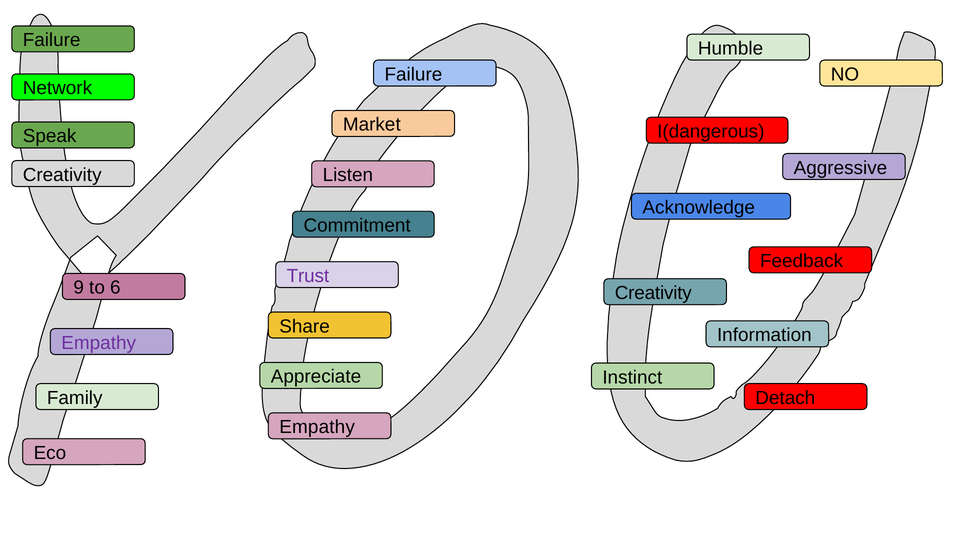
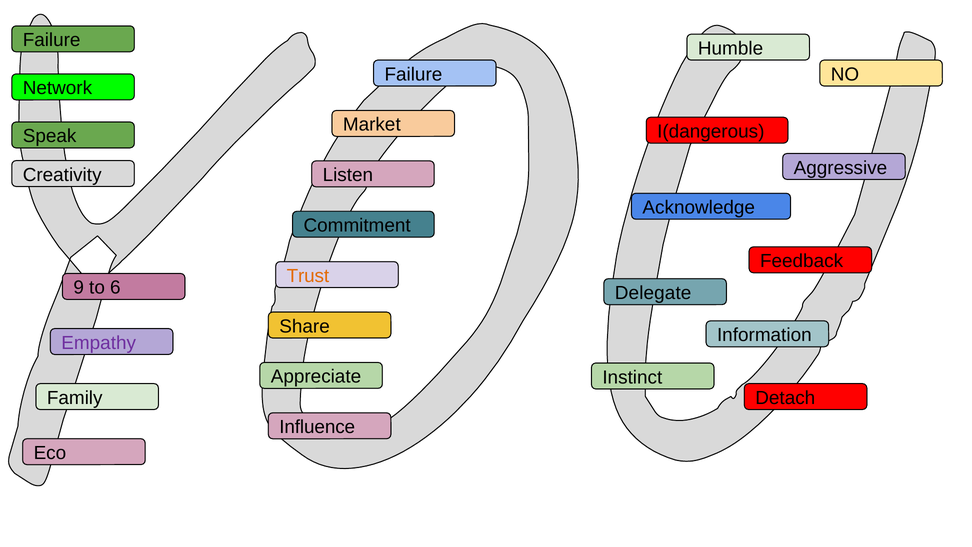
Trust colour: purple -> orange (308, 276)
Creativity: Creativity -> Delegate (653, 293)
Empathy: Empathy -> Influence (317, 427)
